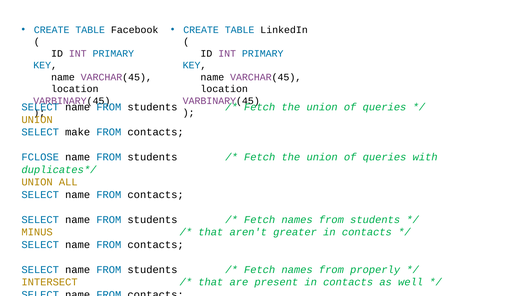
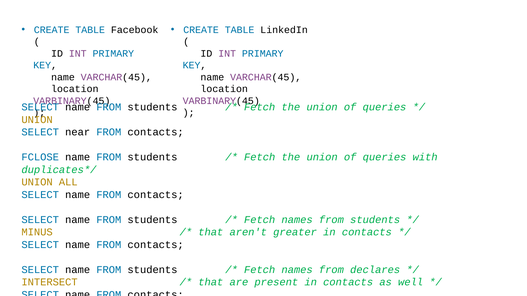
make: make -> near (78, 132)
properly: properly -> declares (375, 270)
